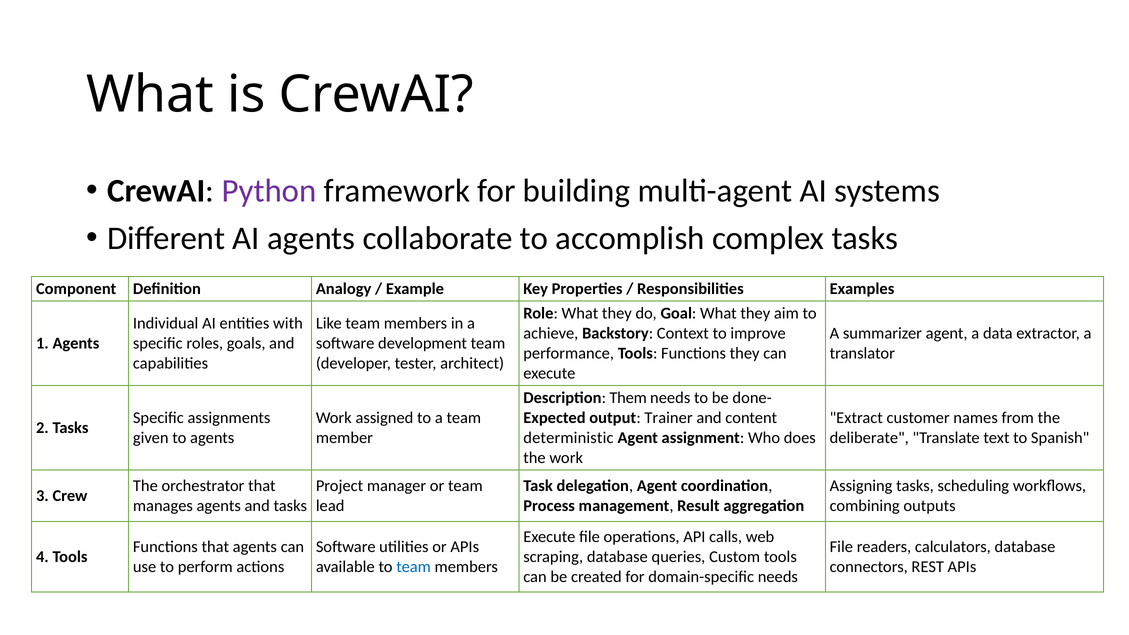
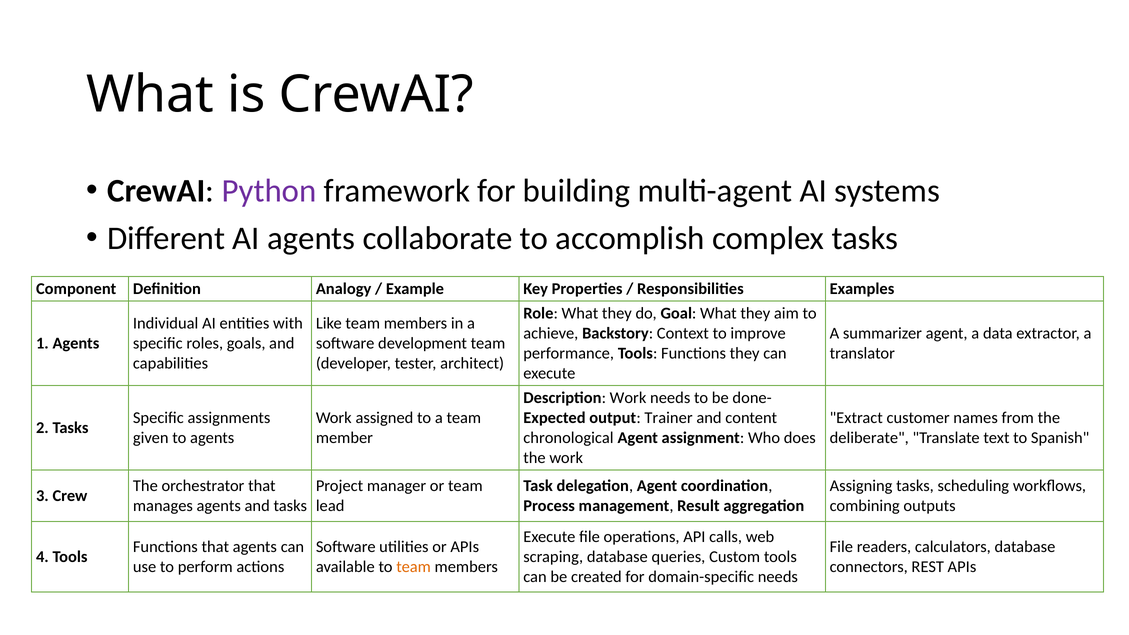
Description Them: Them -> Work (628, 398)
deterministic: deterministic -> chronological (568, 438)
team colour: blue -> orange (414, 567)
